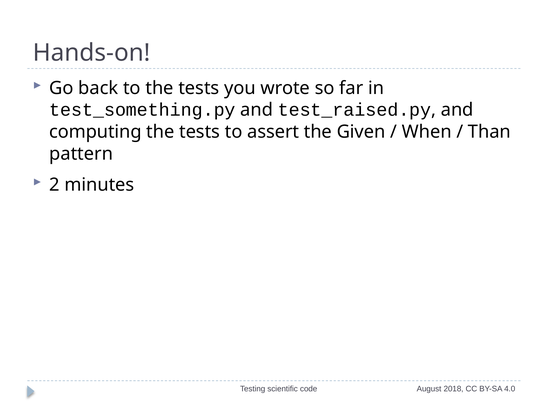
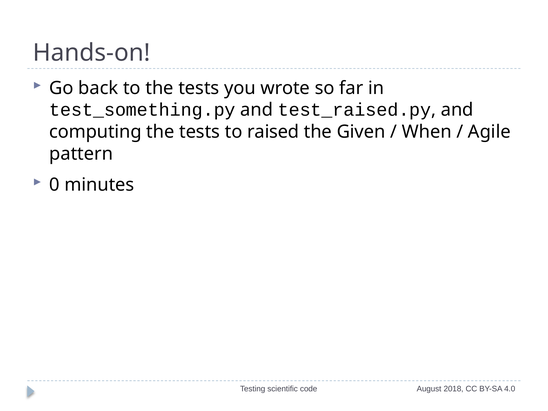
assert: assert -> raised (273, 132)
Than: Than -> Agile (489, 132)
2: 2 -> 0 (54, 185)
